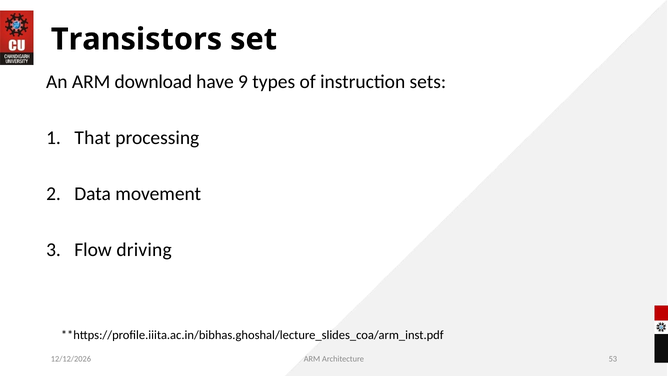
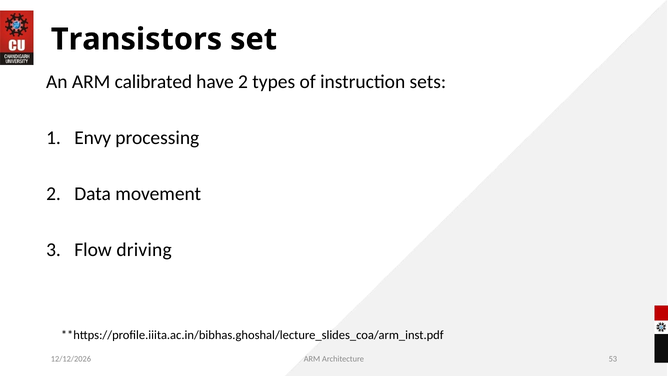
download: download -> calibrated (153, 82)
have 9: 9 -> 2 (243, 82)
That: That -> Envy (93, 138)
